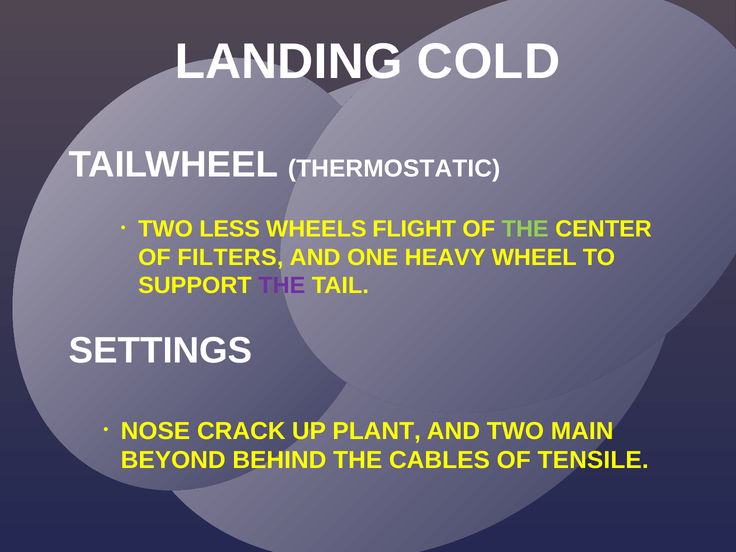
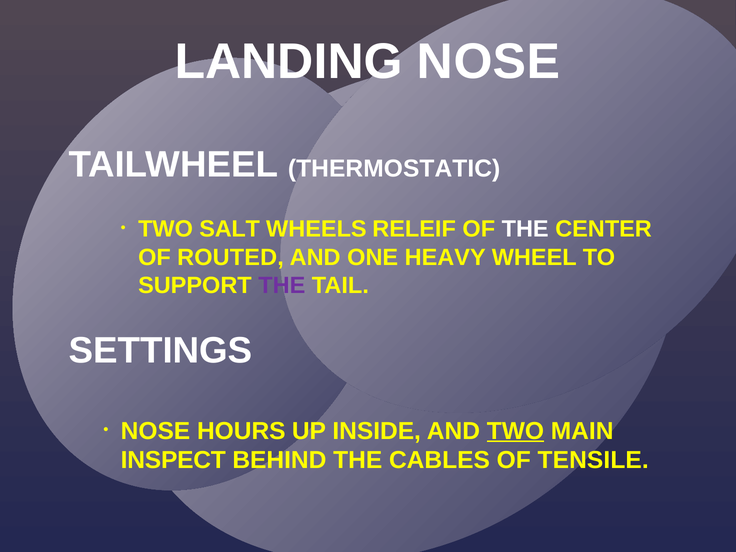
LANDING COLD: COLD -> NOSE (489, 62)
LESS: LESS -> SALT (230, 229)
FLIGHT: FLIGHT -> RELEIF (414, 229)
THE colour: light green -> white (525, 229)
FILTERS: FILTERS -> ROUTED (231, 257)
CRACK: CRACK -> HOURS (241, 431)
PLANT: PLANT -> INSIDE (377, 431)
TWO underline: none -> present (515, 431)
BEYOND: BEYOND -> INSPECT (173, 460)
